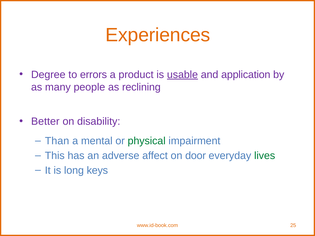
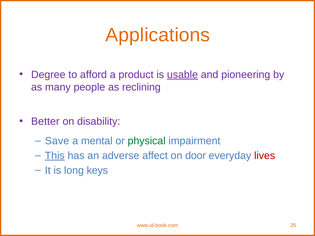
Experiences: Experiences -> Applications (158, 35)
errors: errors -> afford (93, 75)
application: application -> pioneering (246, 75)
Than: Than -> Save (57, 141)
This underline: none -> present (55, 156)
lives colour: green -> red (265, 156)
